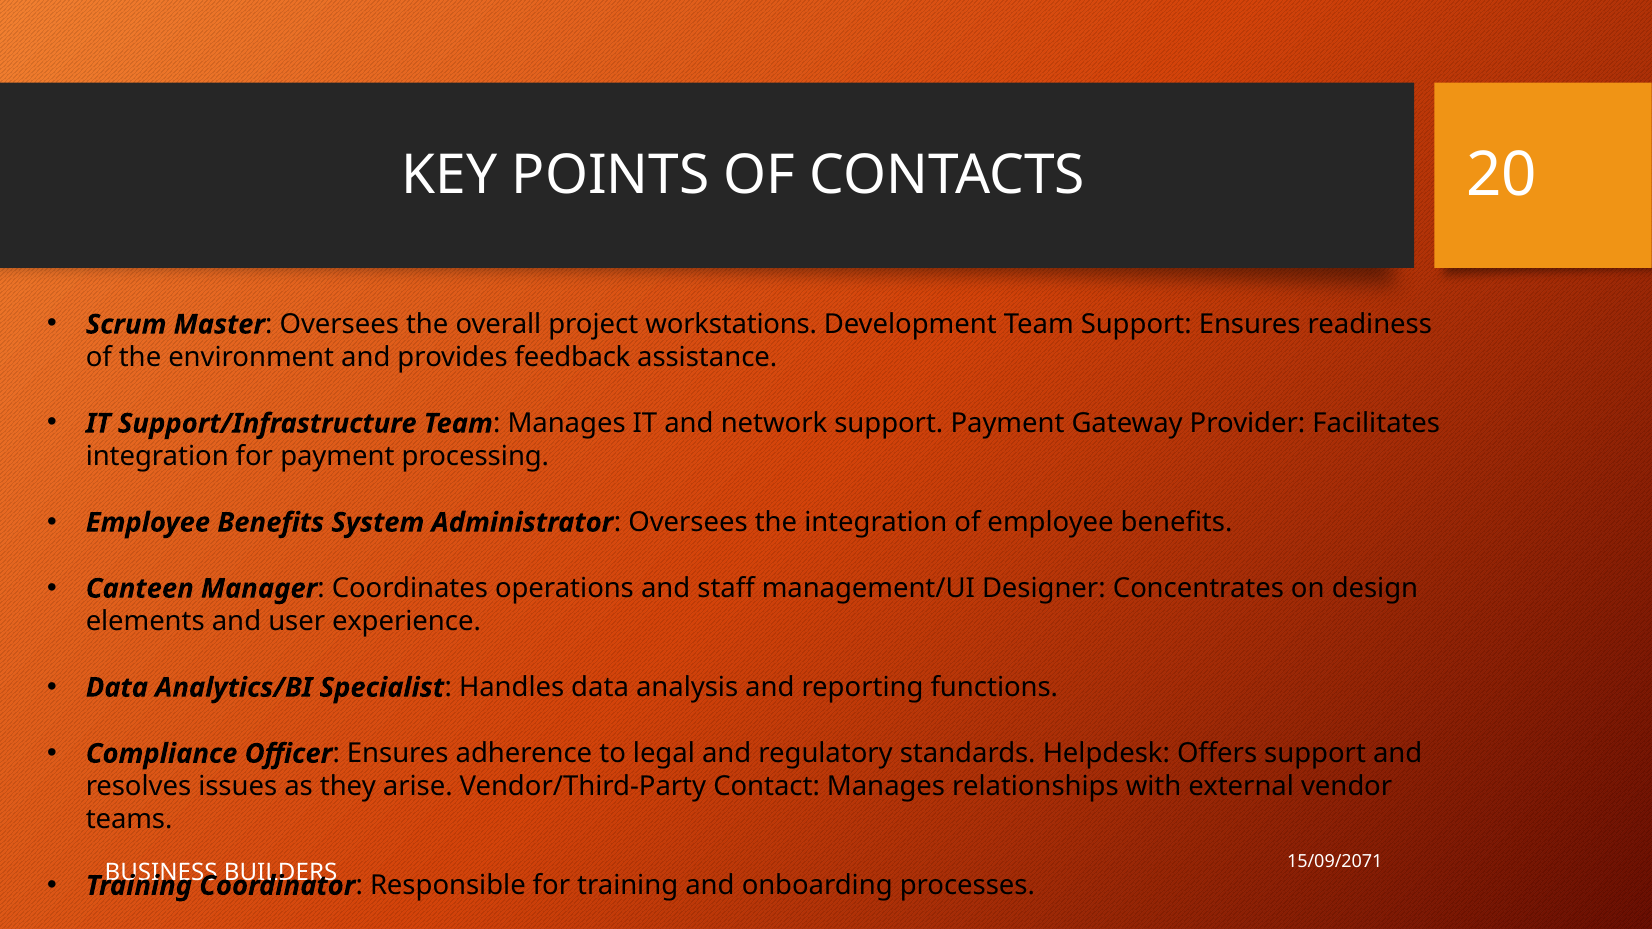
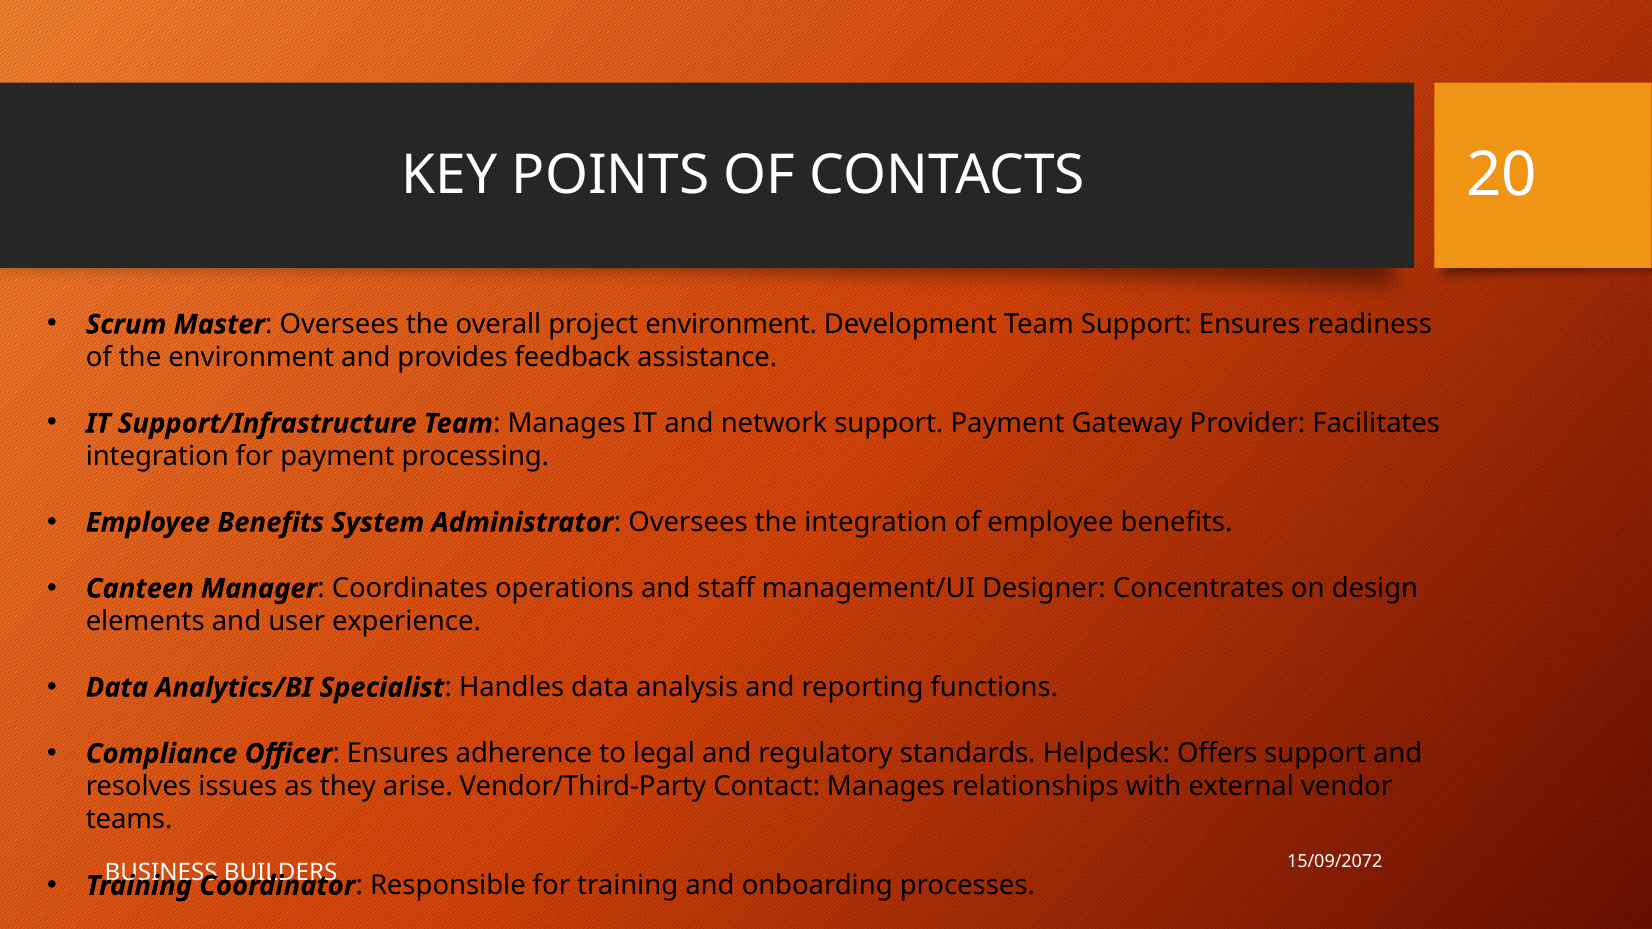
project workstations: workstations -> environment (731, 325)
15/09/2071: 15/09/2071 -> 15/09/2072 (1335, 862)
